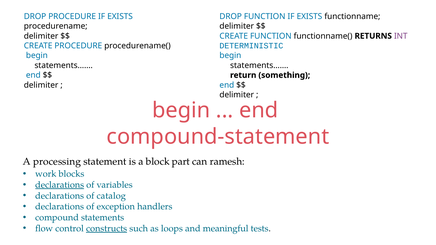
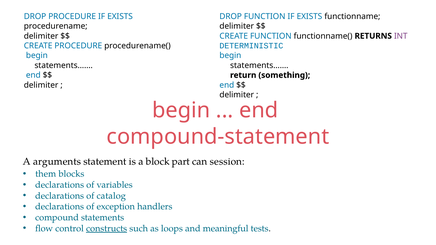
processing: processing -> arguments (57, 162)
ramesh: ramesh -> session (227, 162)
work: work -> them (46, 174)
declarations underline: present -> none (60, 185)
